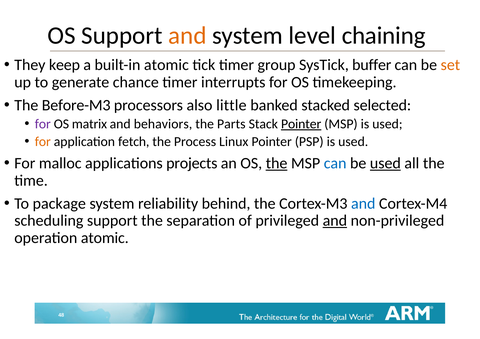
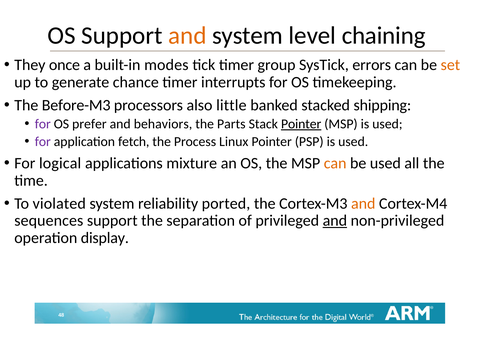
keep: keep -> once (64, 65)
built-in atomic: atomic -> modes (166, 65)
buffer: buffer -> errors (372, 65)
selected: selected -> shipping (382, 105)
matrix: matrix -> prefer (89, 124)
for colour: orange -> purple (43, 142)
malloc: malloc -> logical (60, 163)
projects: projects -> mixture (192, 163)
the underline: present -> none (277, 163)
can colour: blue -> orange (335, 163)
used underline: present -> none (385, 163)
package: package -> violated (59, 204)
behind: behind -> ported (226, 204)
and colour: blue -> orange (363, 204)
scheduling: scheduling -> sequences (49, 221)
operation atomic: atomic -> display (105, 238)
